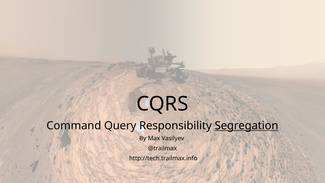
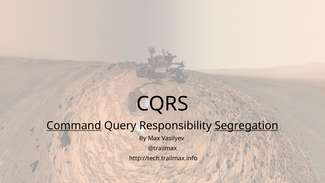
Command underline: none -> present (74, 126)
